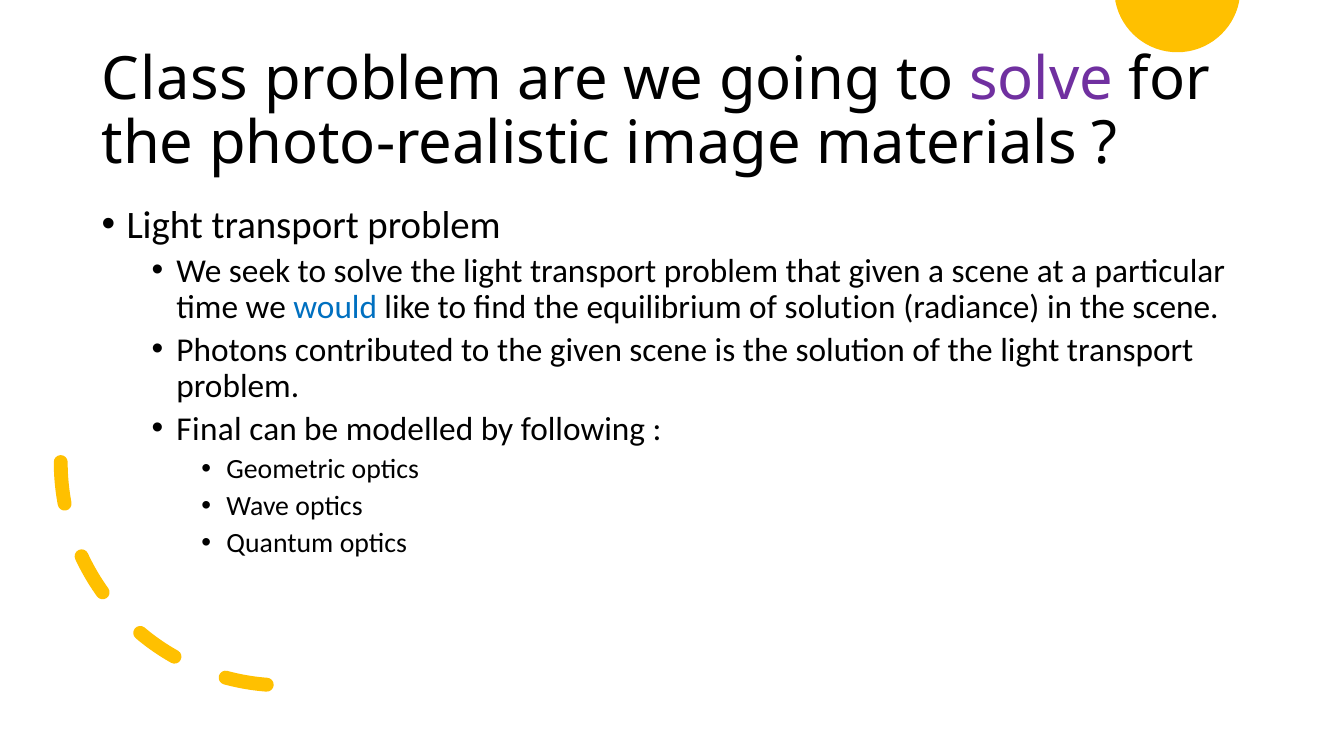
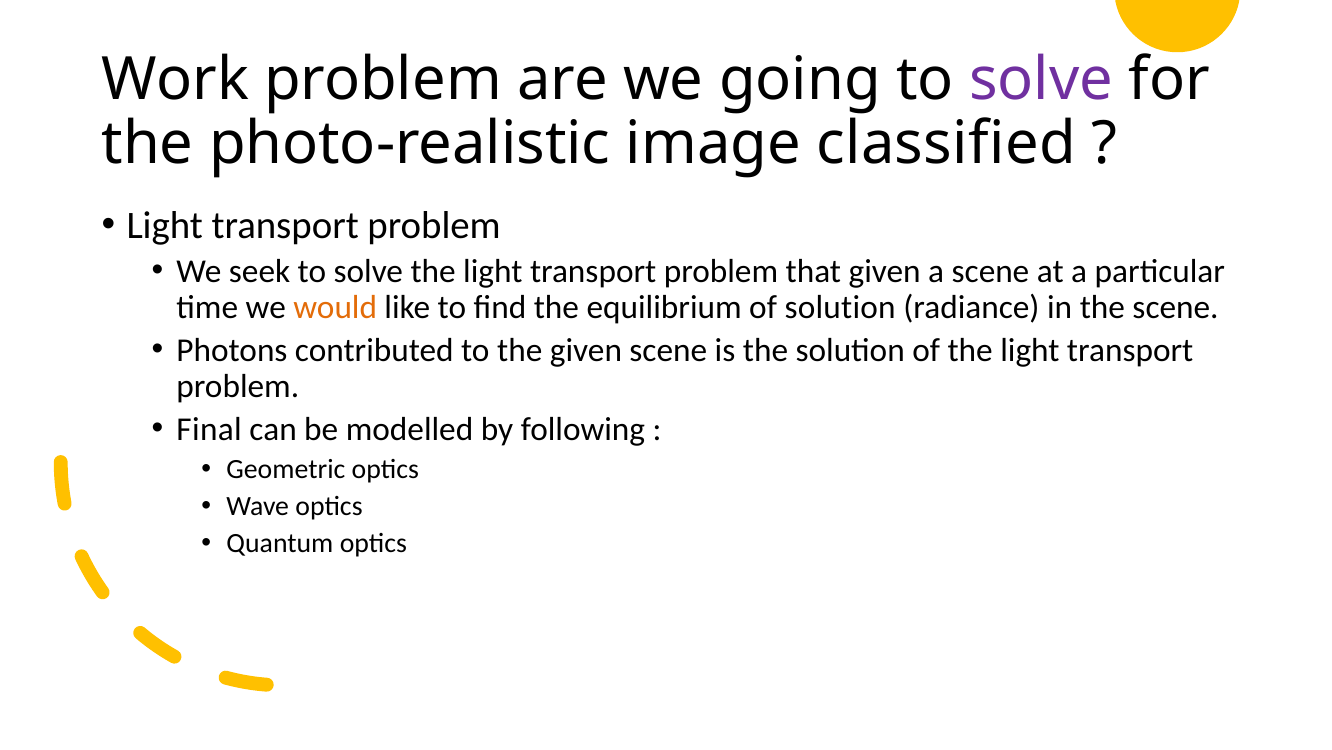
Class: Class -> Work (175, 80)
materials: materials -> classified (946, 144)
would colour: blue -> orange (335, 307)
